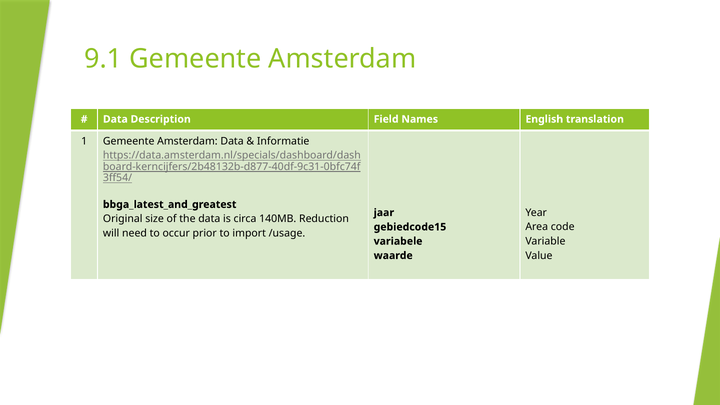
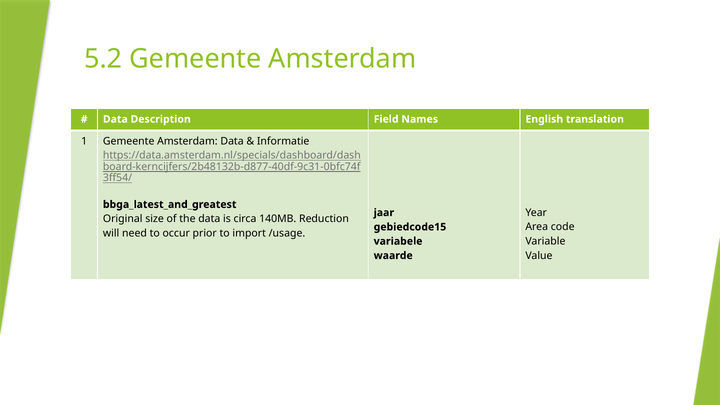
9.1: 9.1 -> 5.2 (103, 59)
